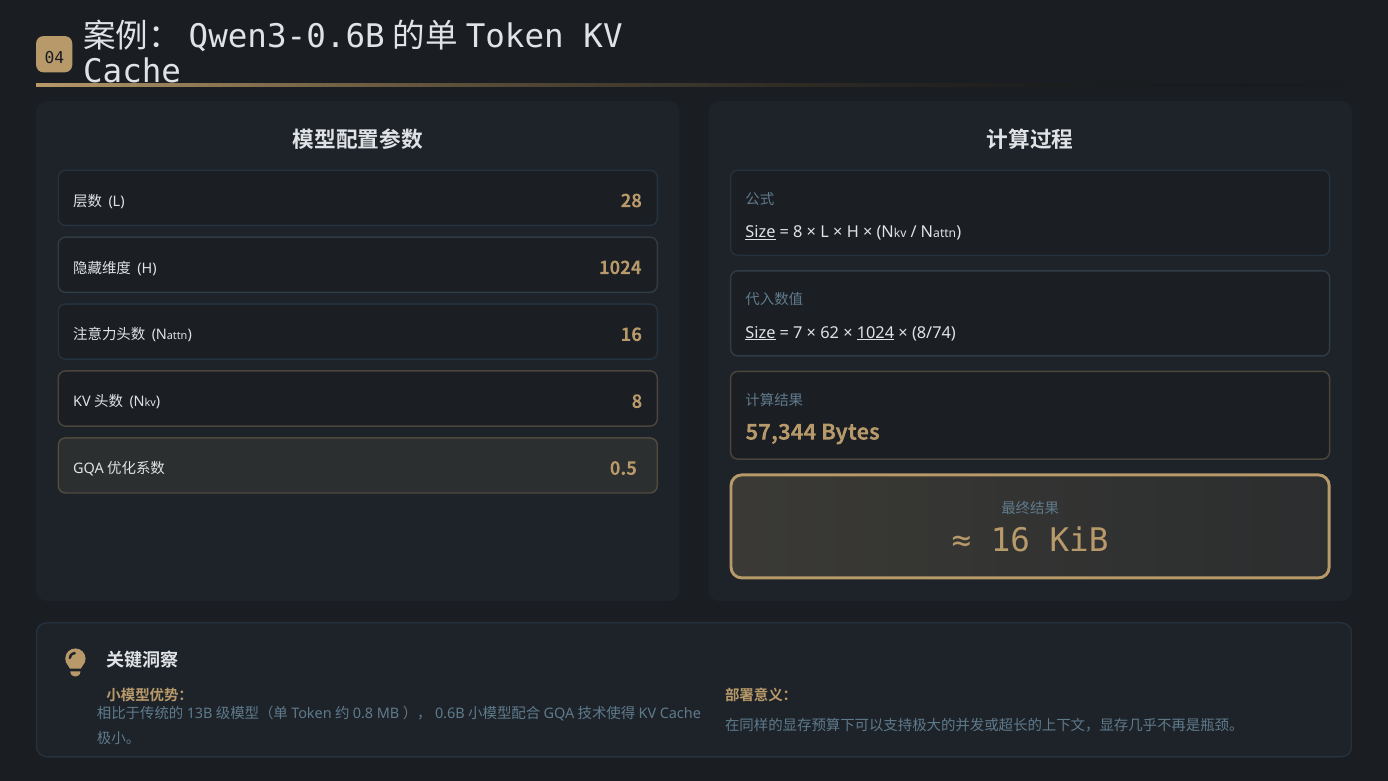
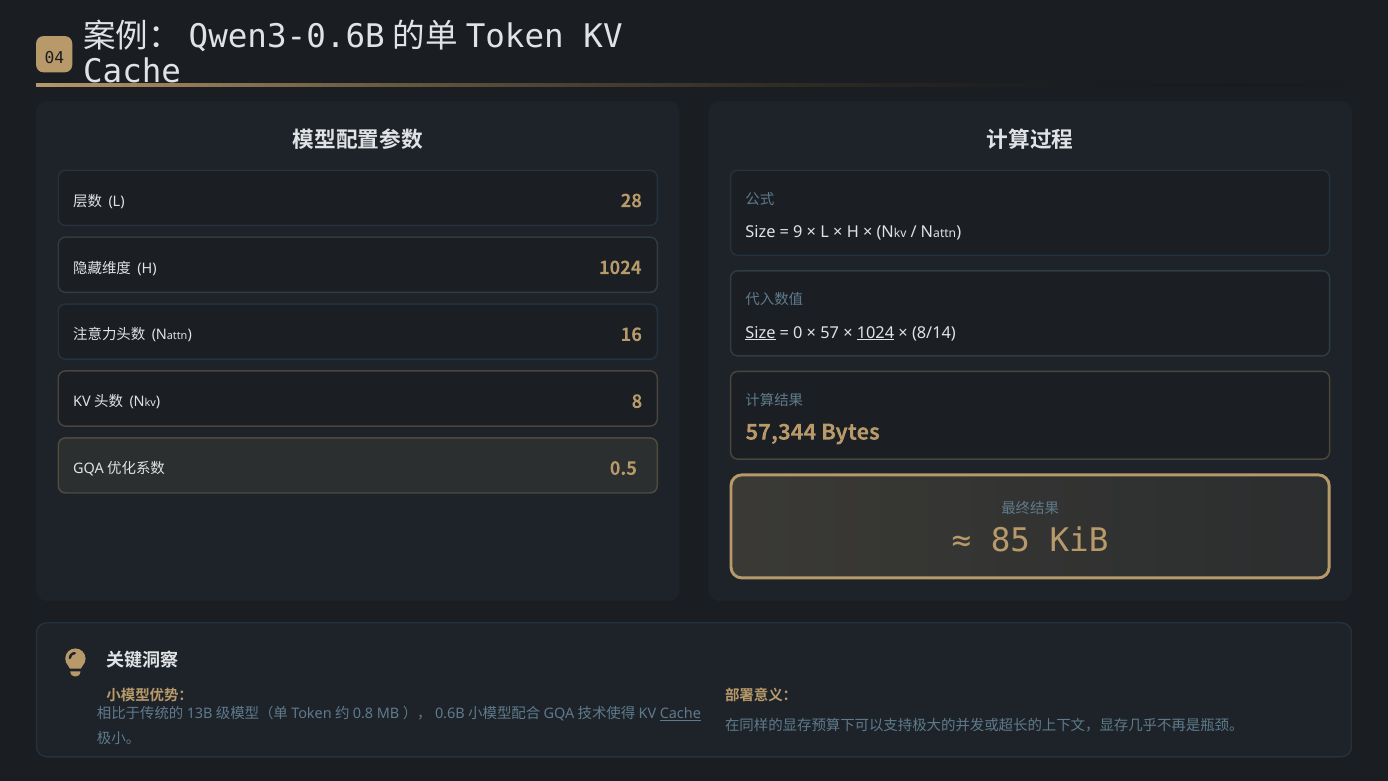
Size underline: present -> none (761, 232)
8: 8 -> 9 (798, 232)
7: 7 -> 0 (798, 333)
62: 62 -> 57 (830, 333)
8/74: 8/74 -> 8/14 (934, 333)
16: 16 -> 85 (1010, 540)
Cache underline: none -> present (680, 714)
